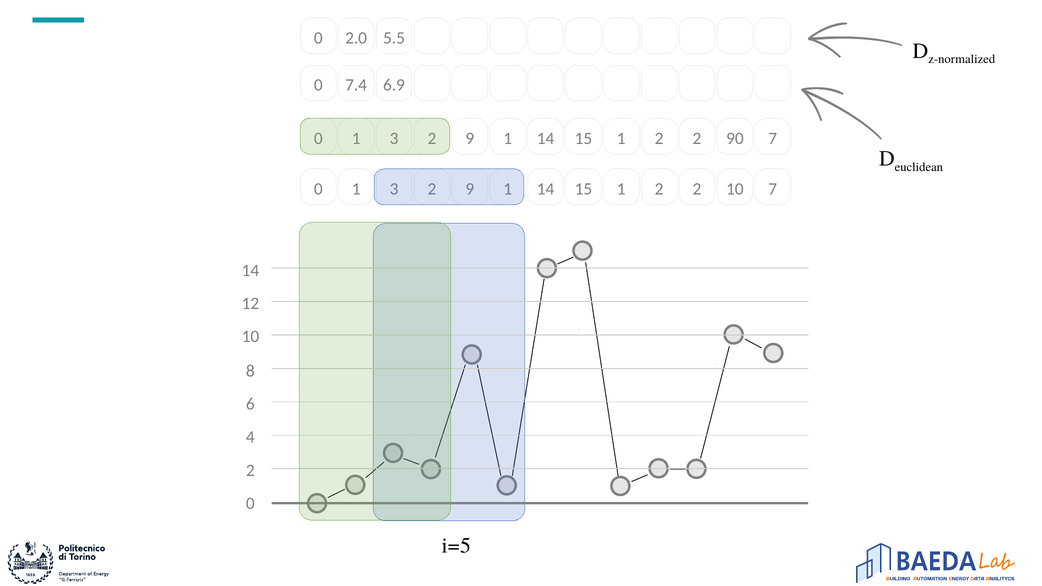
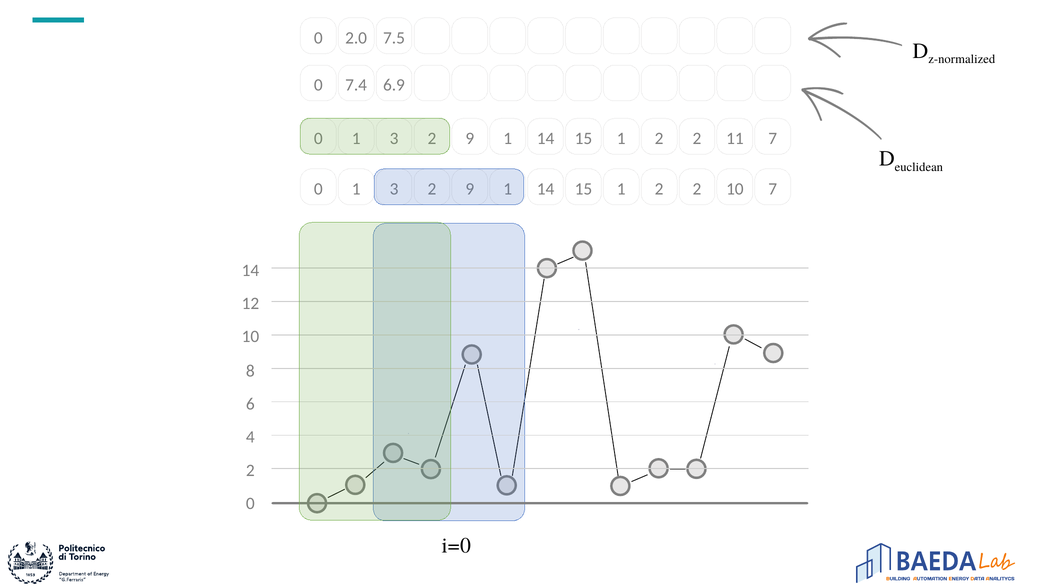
5.5: 5.5 -> 7.5 (394, 38)
90: 90 -> 11 (735, 139)
i=5: i=5 -> i=0 (456, 546)
